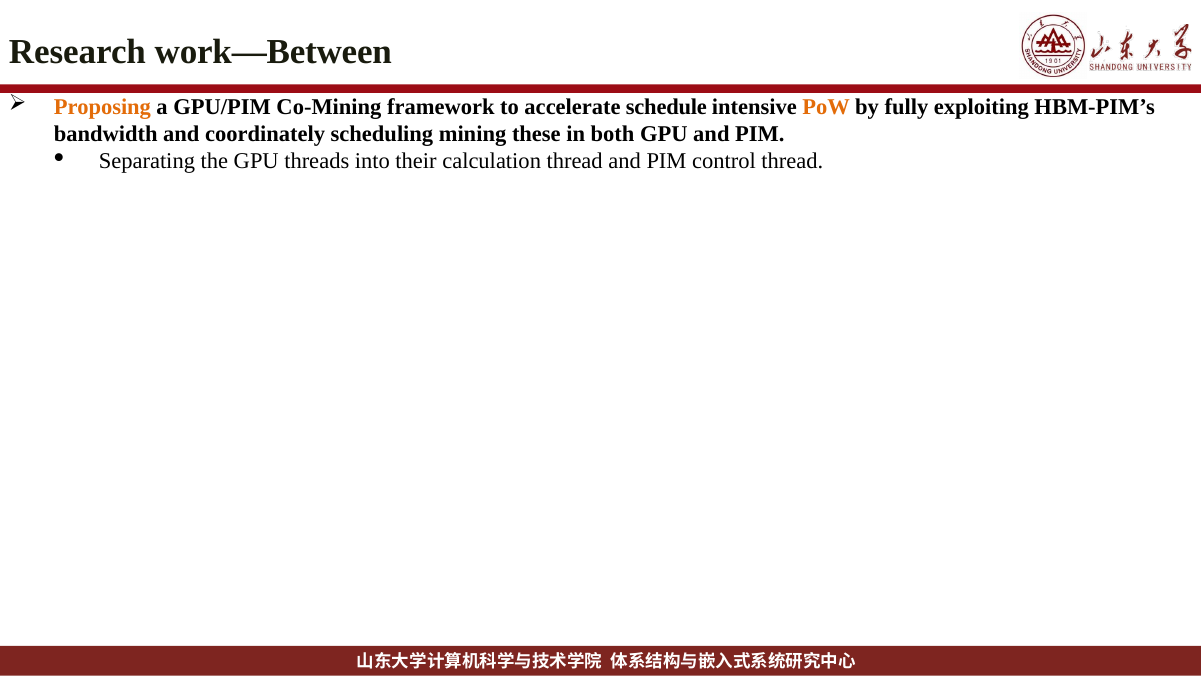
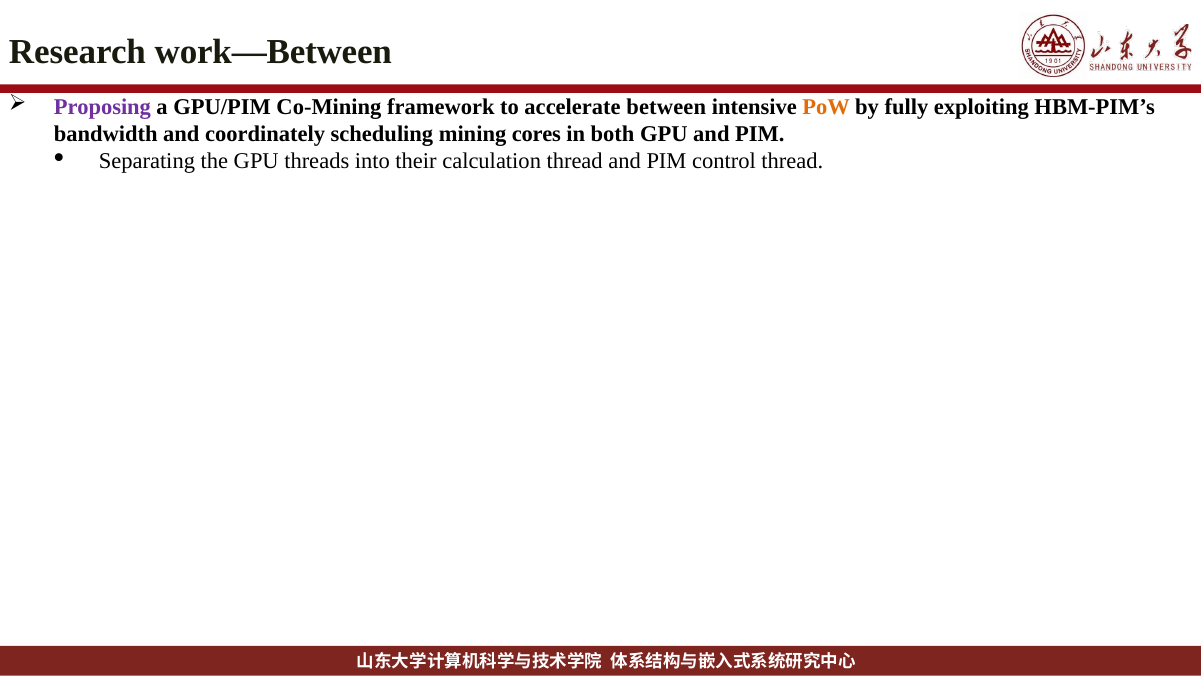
Proposing colour: orange -> purple (102, 107)
schedule: schedule -> between (666, 107)
these: these -> cores (536, 134)
